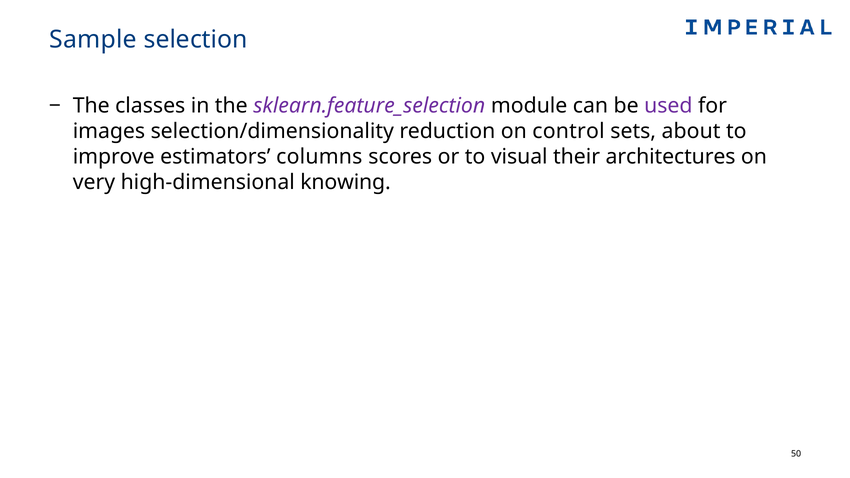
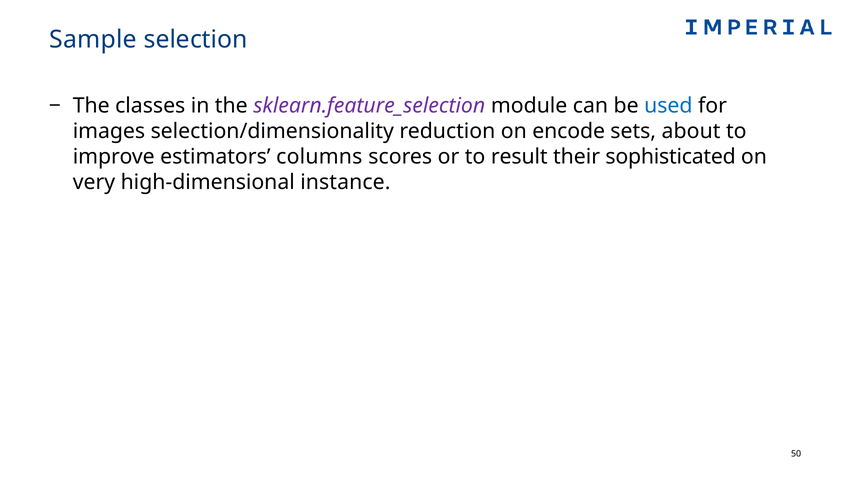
used colour: purple -> blue (668, 106)
control: control -> encode (569, 131)
visual: visual -> result (519, 157)
architectures: architectures -> sophisticated (671, 157)
knowing: knowing -> instance (345, 182)
